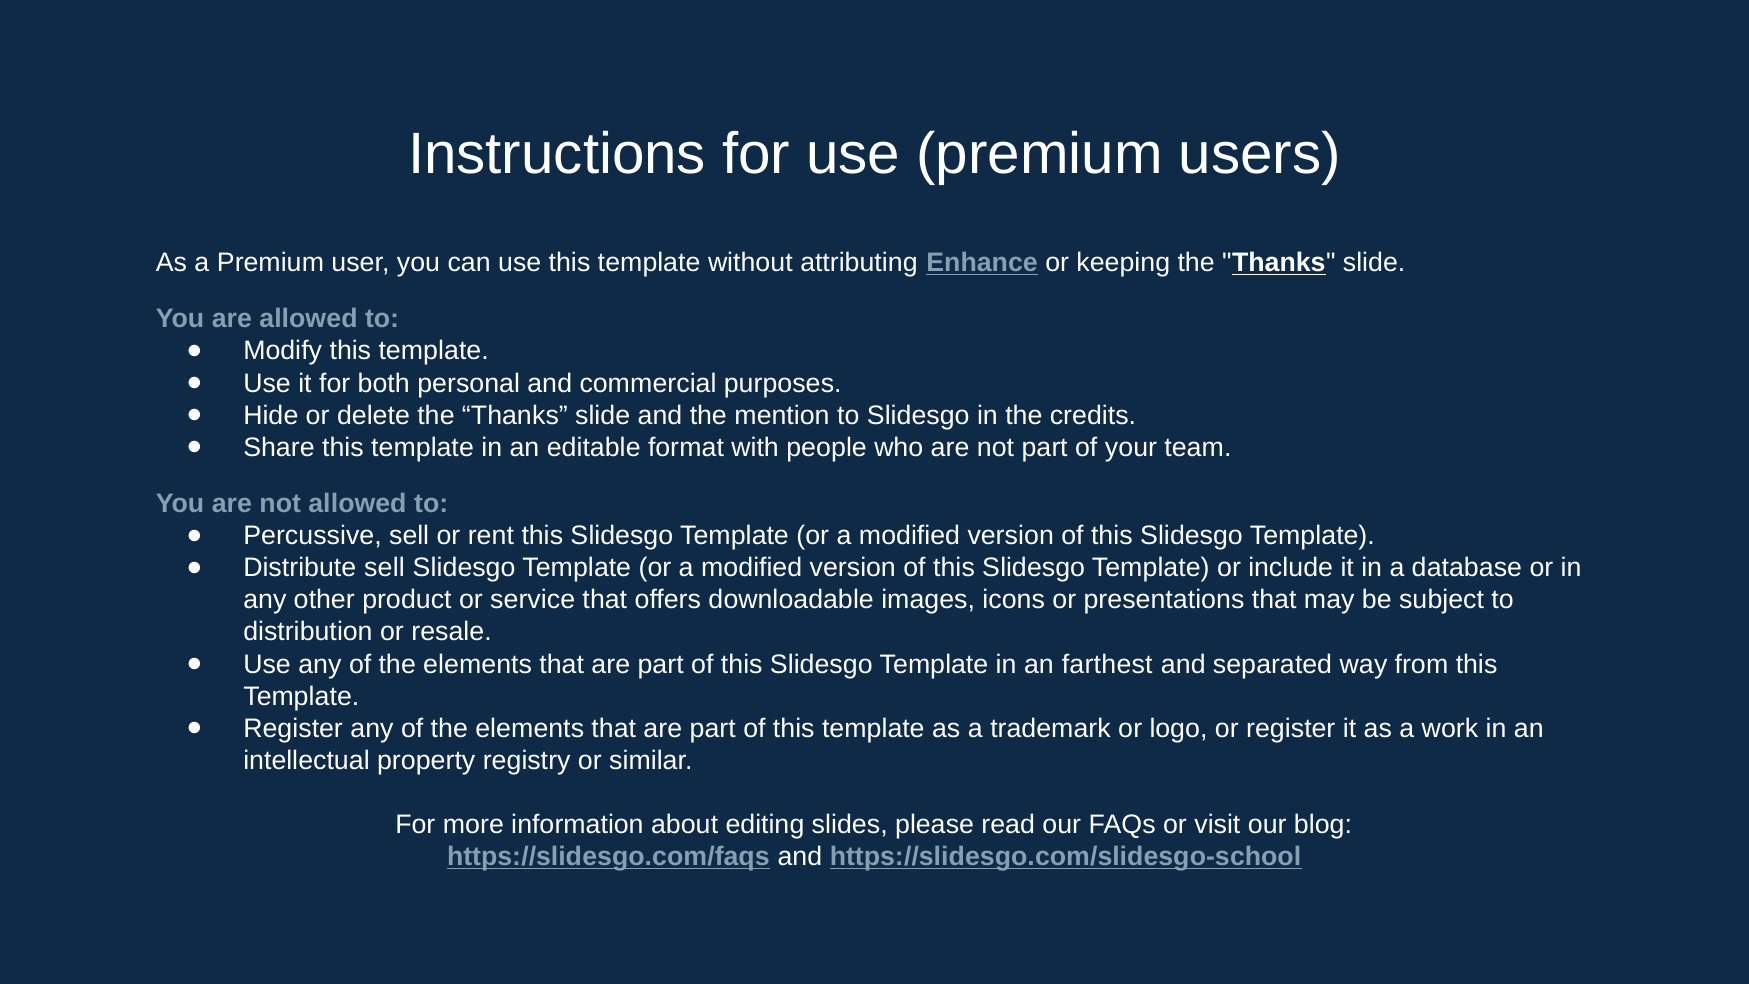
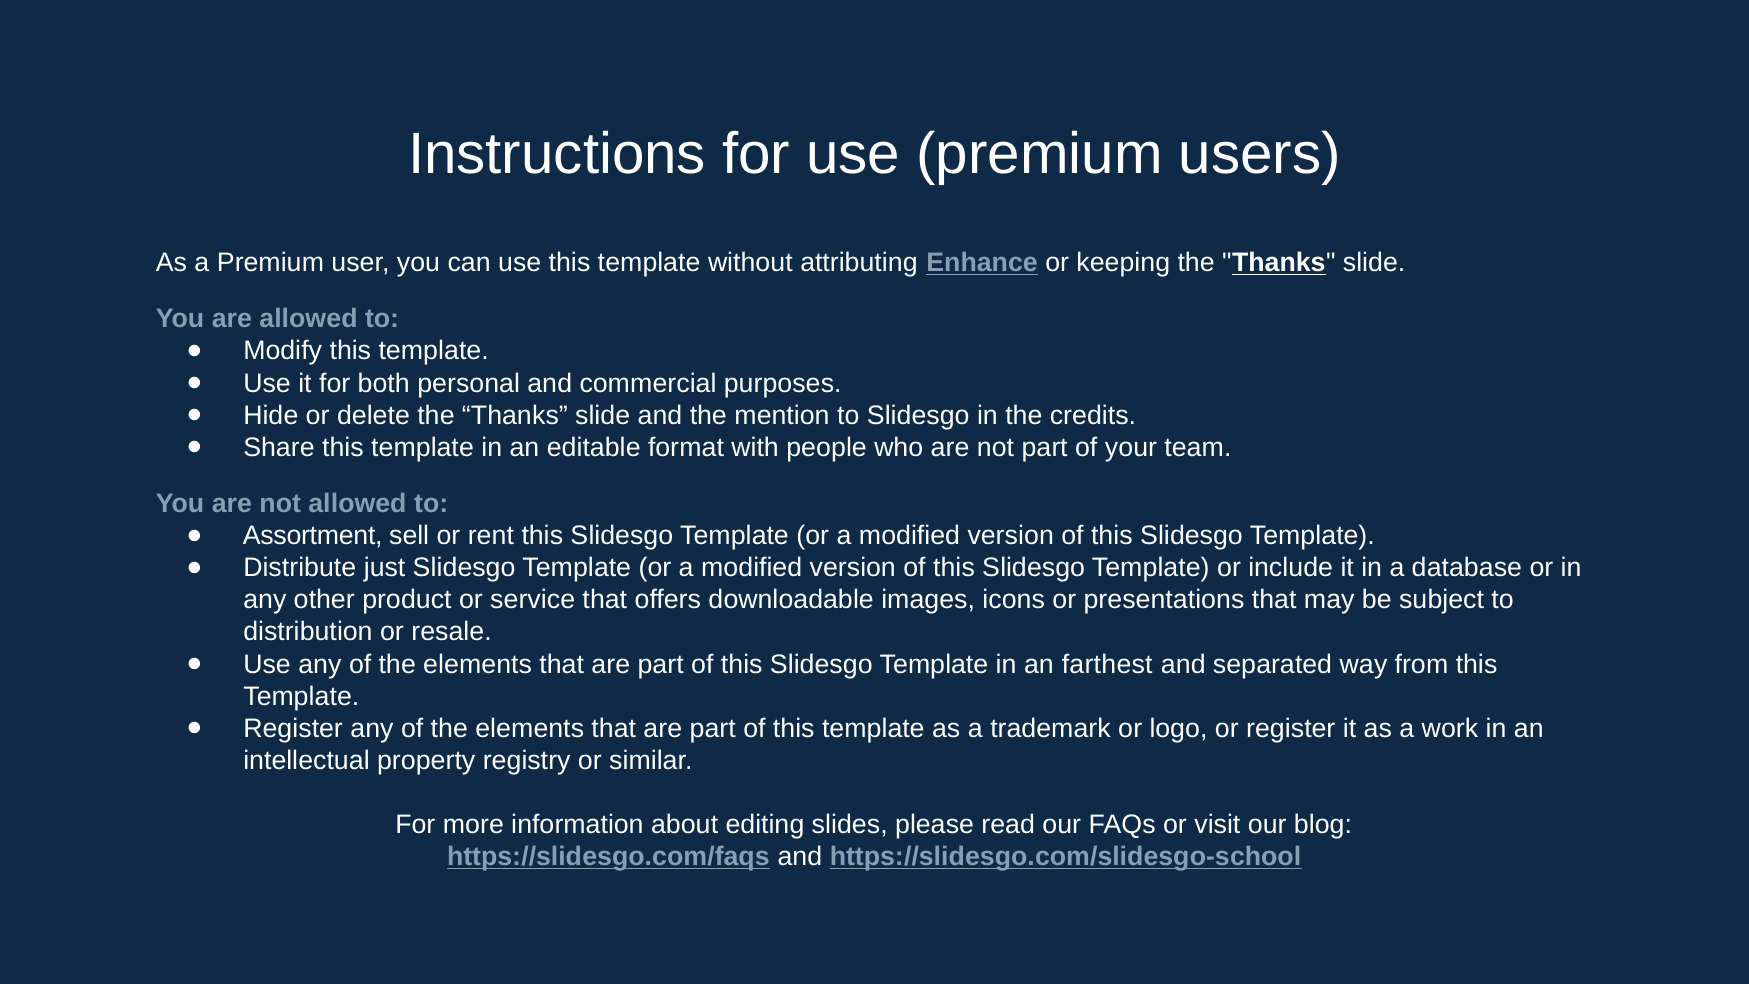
Percussive: Percussive -> Assortment (313, 536)
Distribute sell: sell -> just (385, 568)
